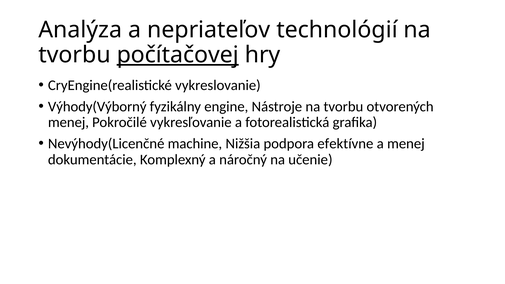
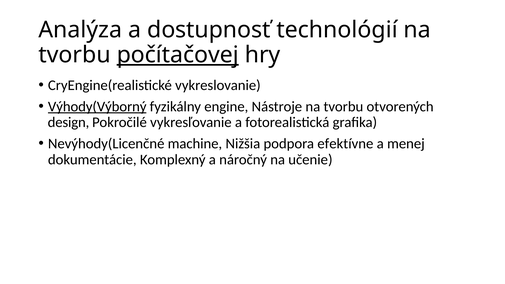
nepriateľov: nepriateľov -> dostupnosť (209, 30)
Výhody(Výborný underline: none -> present (97, 107)
menej: menej -> design (69, 122)
